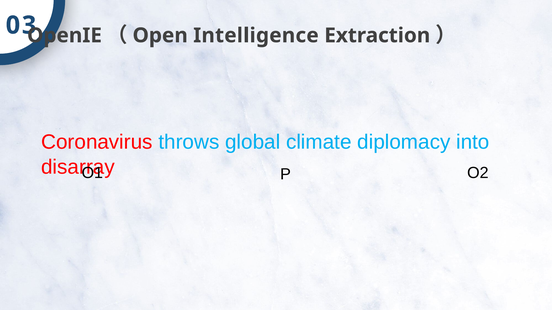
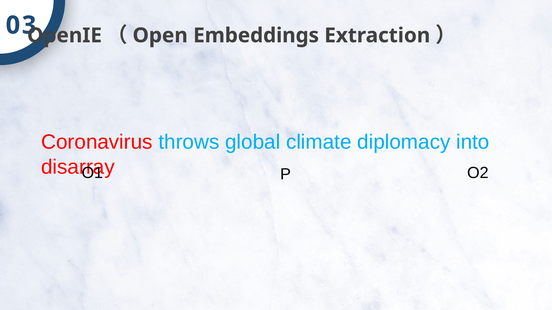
Intelligence: Intelligence -> Embeddings (256, 35)
